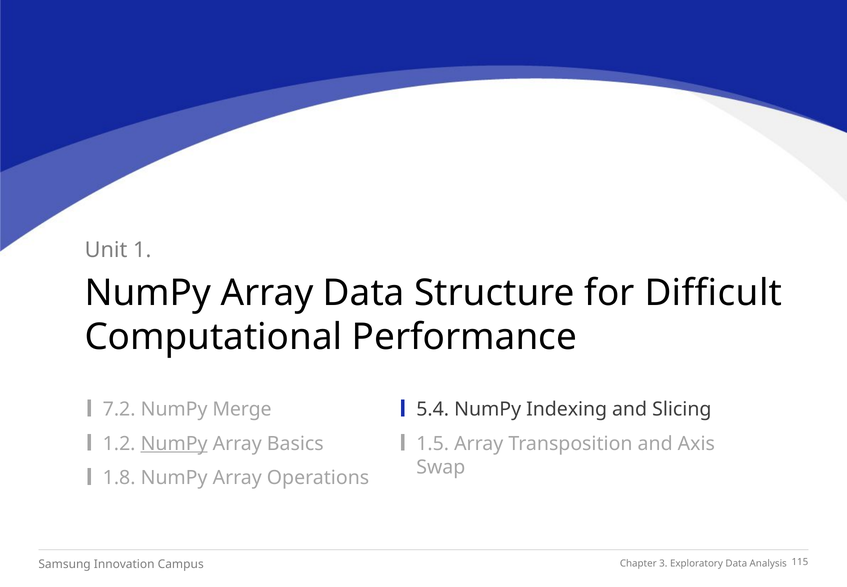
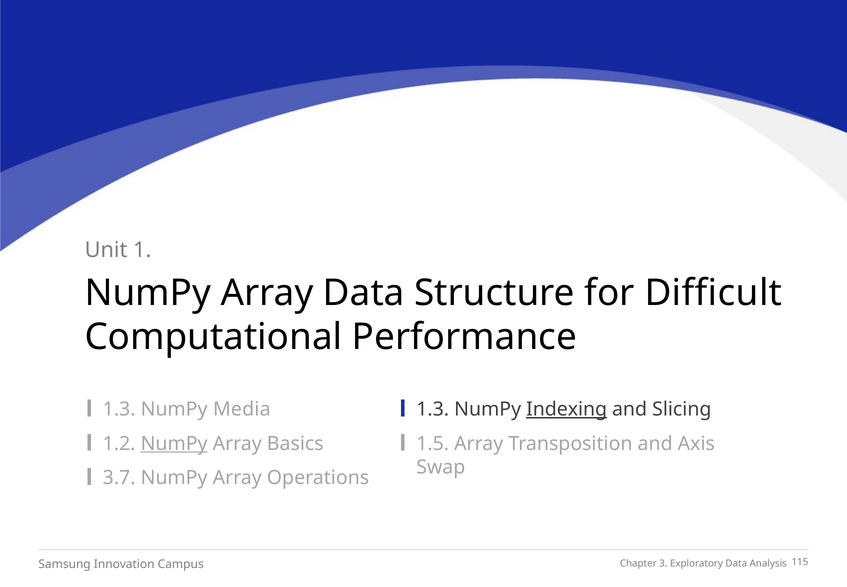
7.2: 7.2 -> 1.3 (119, 409)
Merge: Merge -> Media (242, 409)
5.4: 5.4 -> 1.3 (433, 409)
Indexing underline: none -> present (567, 409)
1.8: 1.8 -> 3.7 (119, 478)
